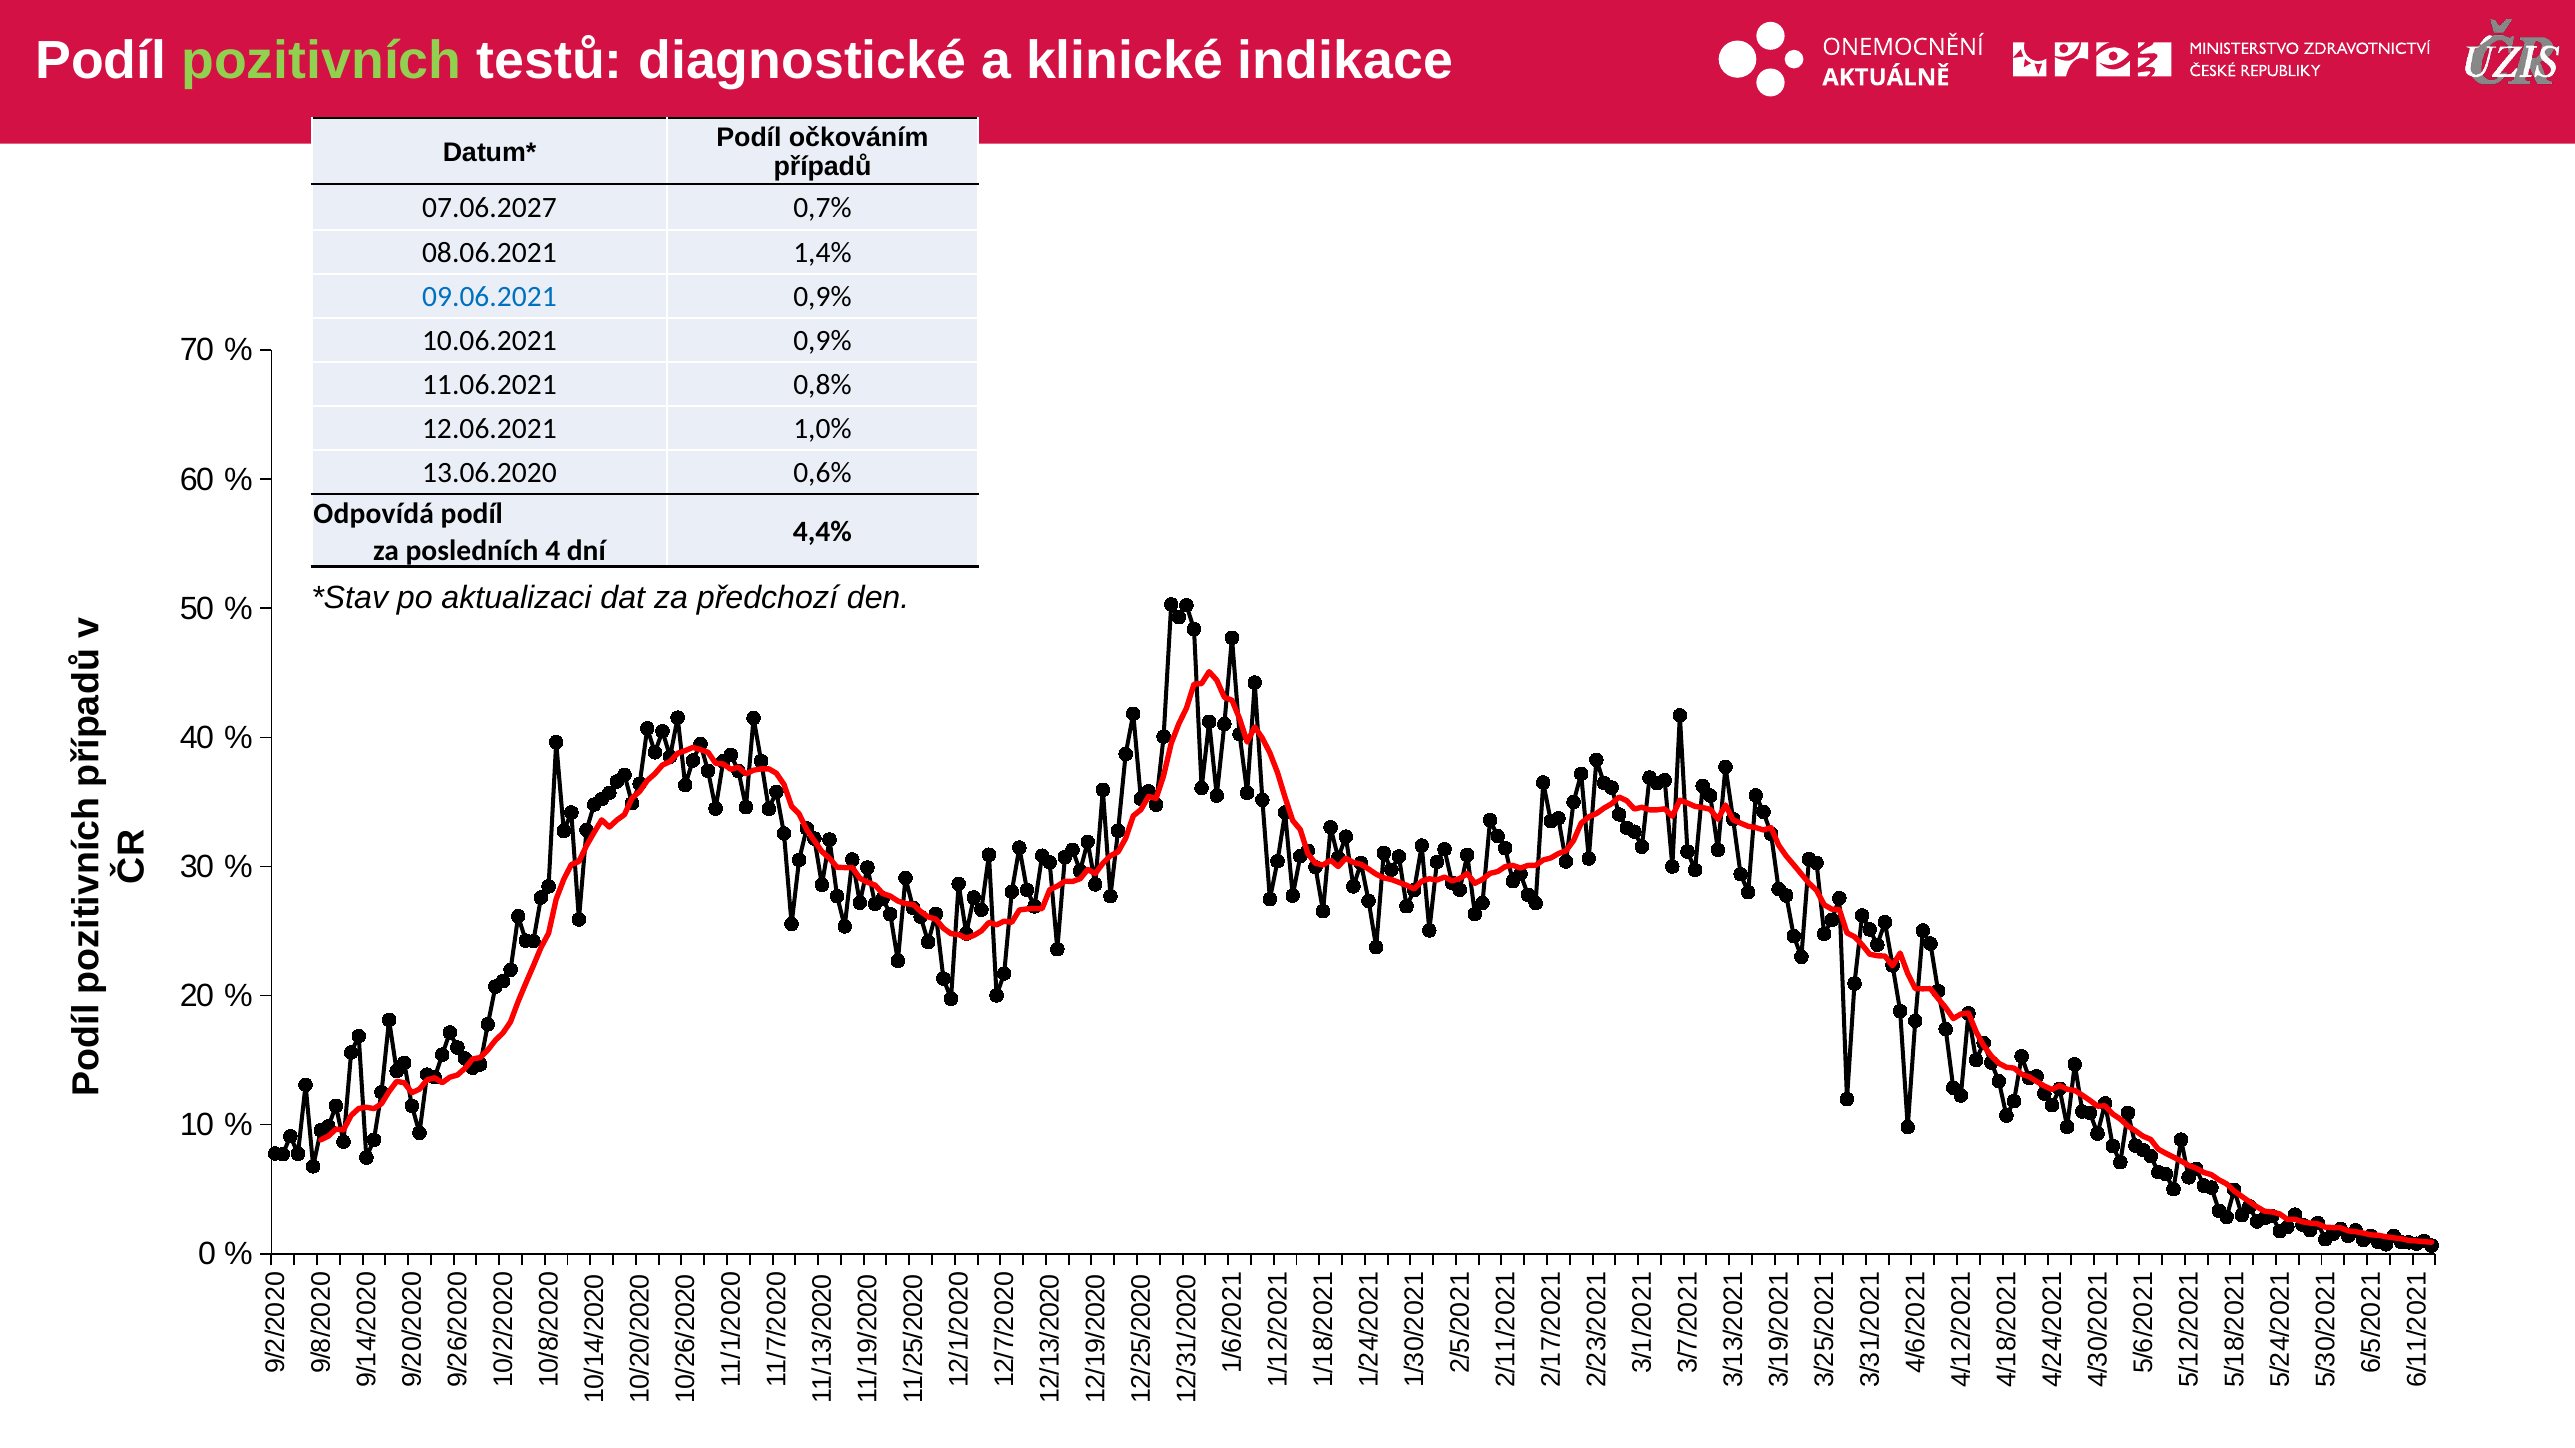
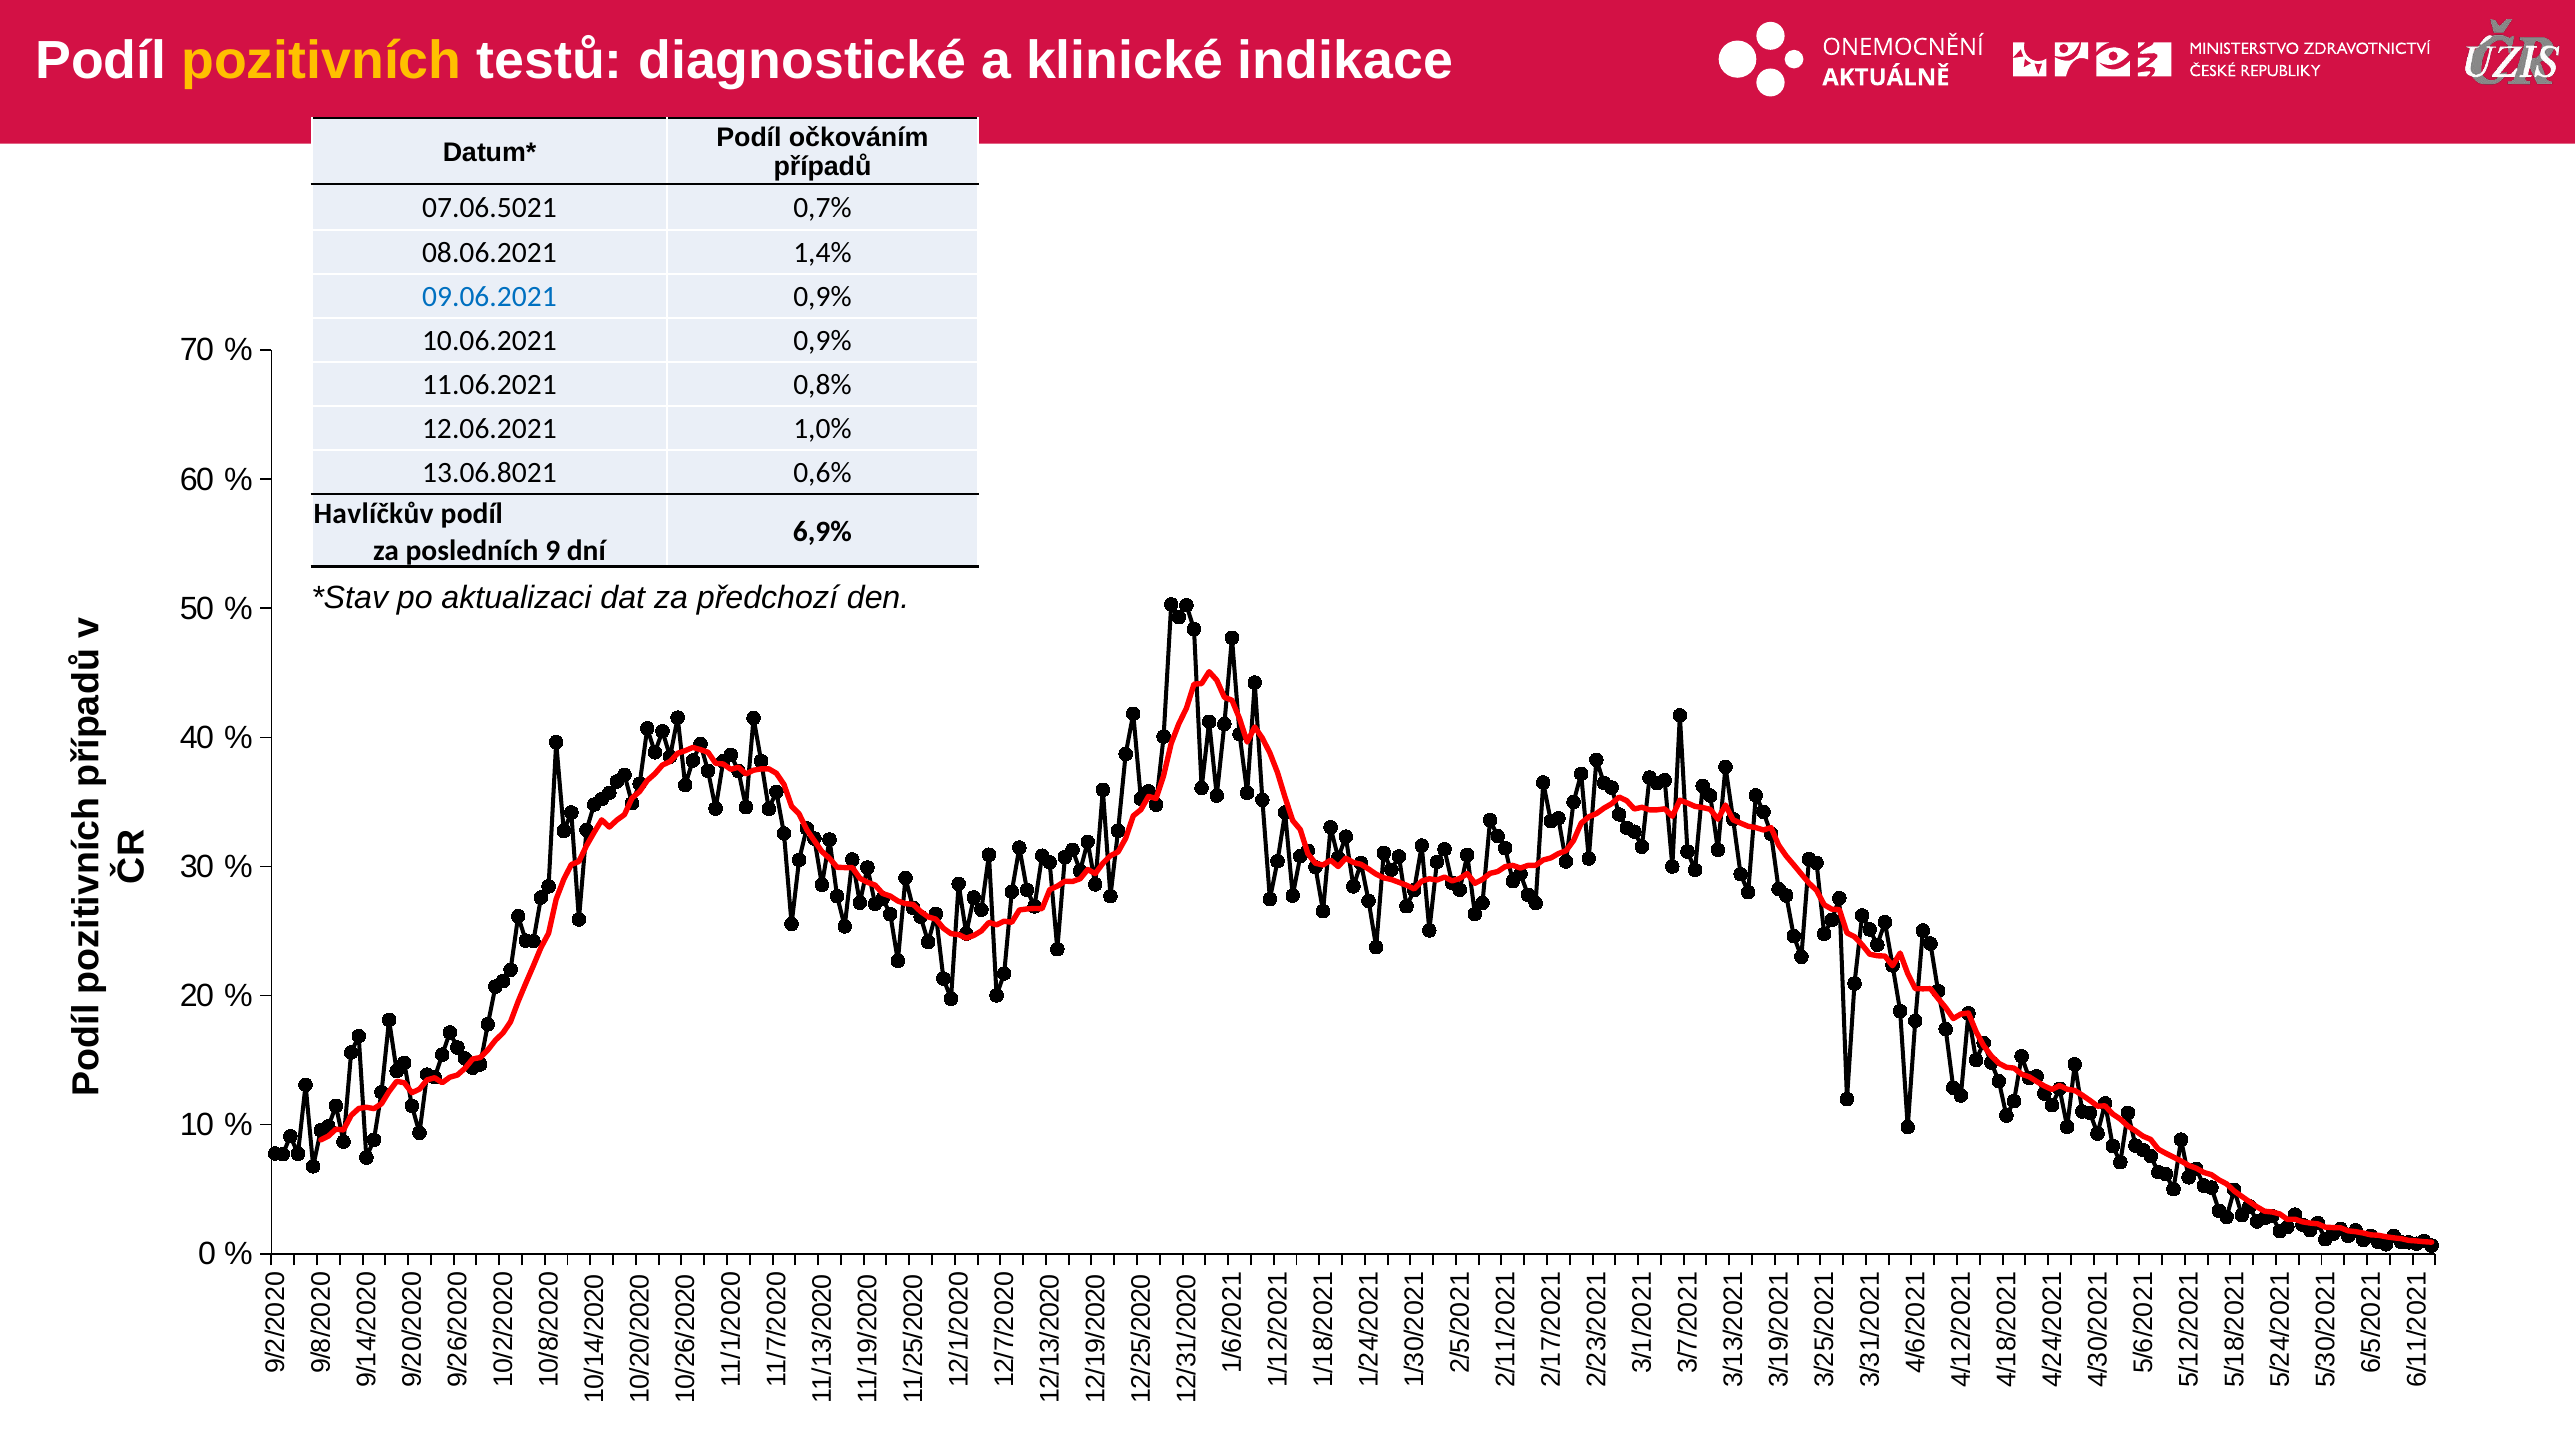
pozitivních colour: light green -> yellow (321, 60)
07.06.2027: 07.06.2027 -> 07.06.5021 (489, 208)
13.06.2020: 13.06.2020 -> 13.06.8021 (489, 473)
Odpovídá: Odpovídá -> Havlíčkův (374, 514)
4,4%: 4,4% -> 6,9% (822, 532)
posledních 4: 4 -> 9 (553, 551)
